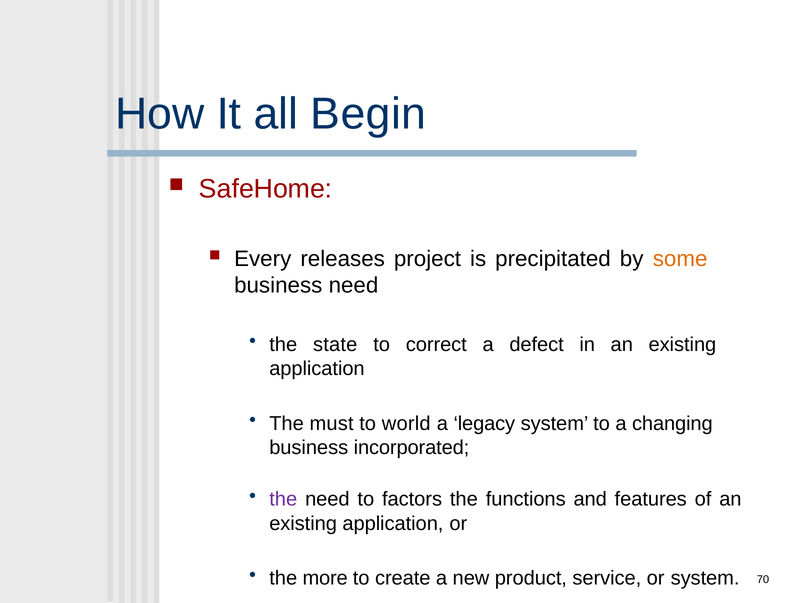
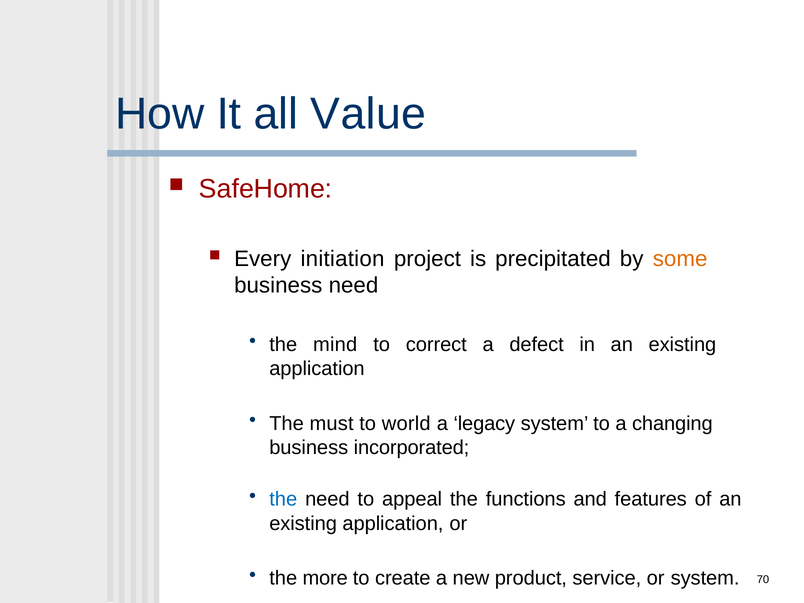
Begin: Begin -> Value (368, 114)
releases: releases -> initiation (343, 259)
state: state -> mind (335, 344)
the colour: purple -> blue (283, 499)
factors: factors -> appeal (412, 499)
